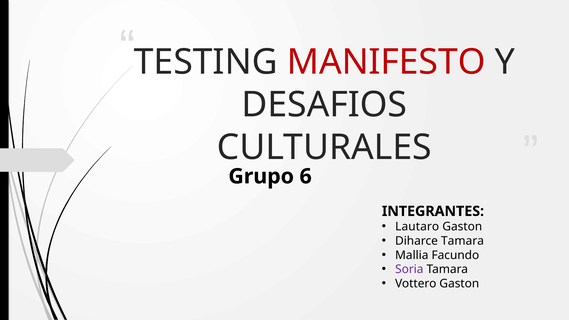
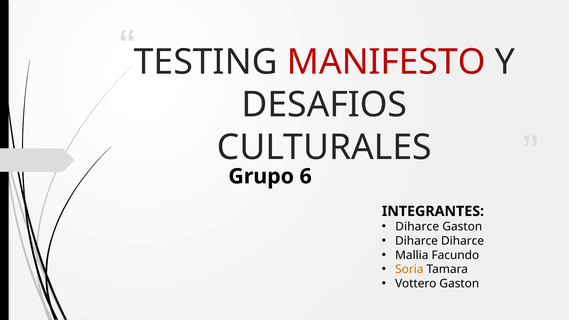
Lautaro: Lautaro -> Diharce (417, 227)
Diharce Tamara: Tamara -> Diharce (463, 241)
Soria colour: purple -> orange (409, 269)
